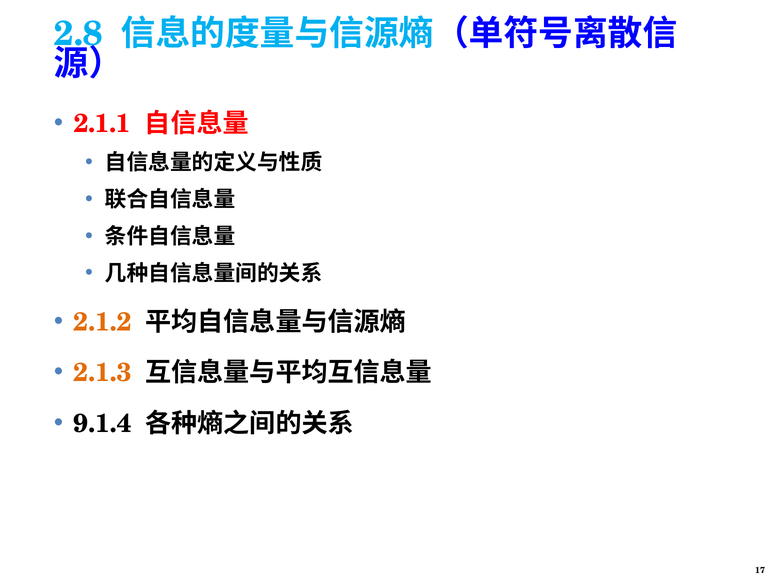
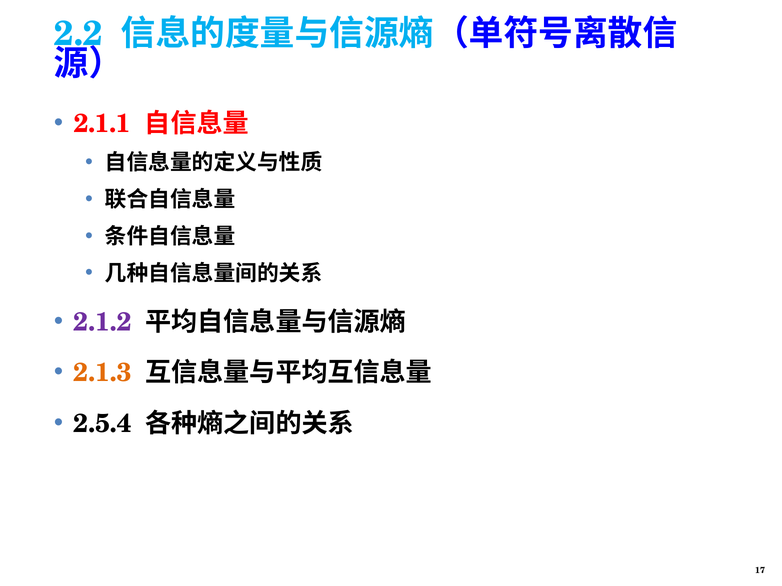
2.8: 2.8 -> 2.2 (78, 34)
2.1.2 colour: orange -> purple (103, 322)
9.1.4: 9.1.4 -> 2.5.4 (103, 424)
